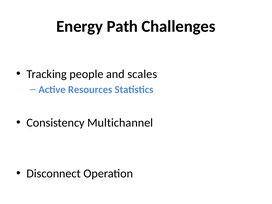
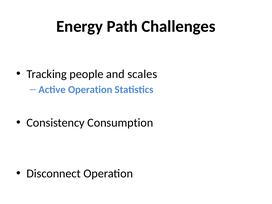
Active Resources: Resources -> Operation (90, 90)
Multichannel: Multichannel -> Consumption (120, 123)
